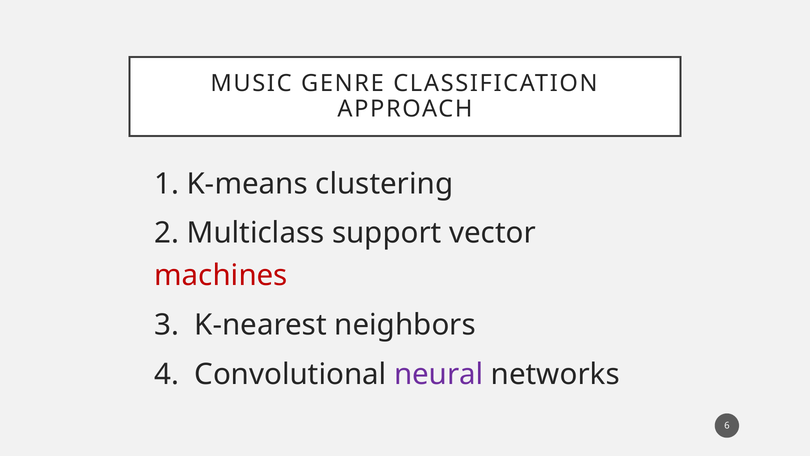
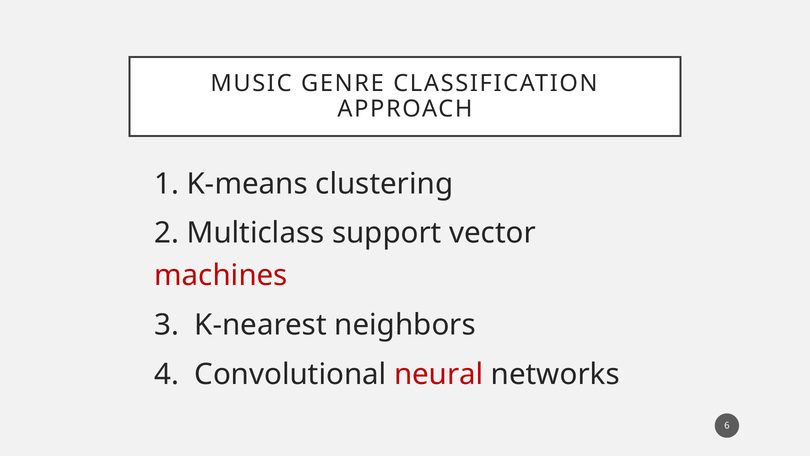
neural colour: purple -> red (439, 374)
